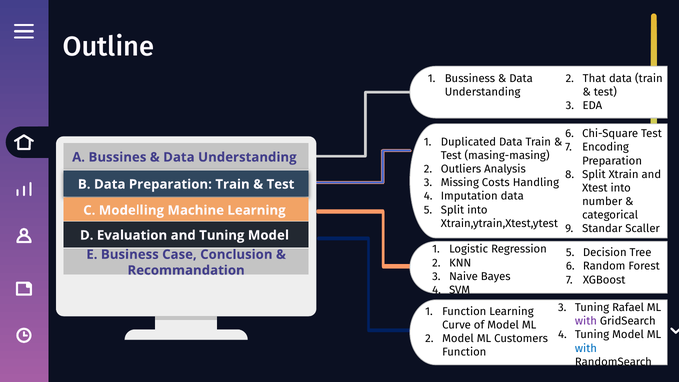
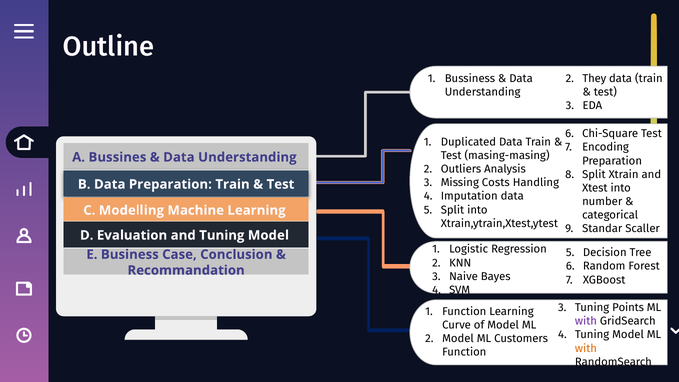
That: That -> They (594, 78)
Rafael: Rafael -> Points (628, 308)
with colour: blue -> orange (586, 348)
